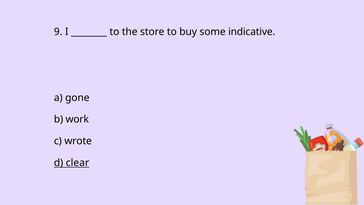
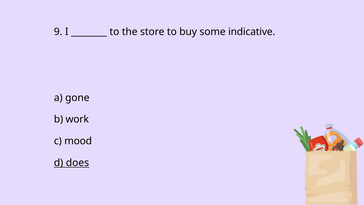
wrote: wrote -> mood (78, 141)
clear: clear -> does (77, 162)
